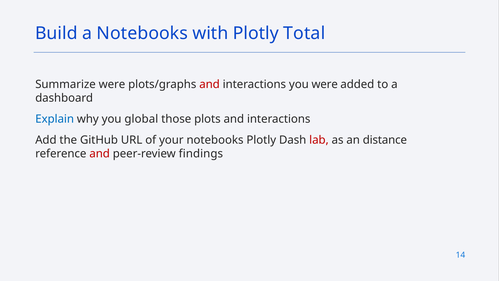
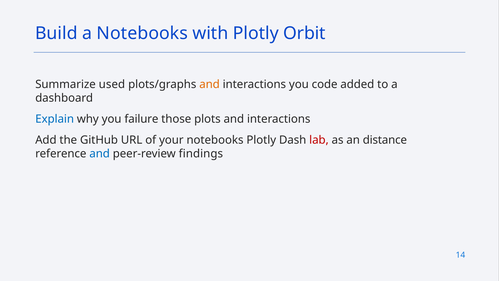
Total: Total -> Orbit (304, 33)
Summarize were: were -> used (112, 84)
and colour: red -> orange (210, 84)
you were: were -> code (325, 84)
global: global -> failure (141, 119)
and colour: red -> blue (100, 154)
